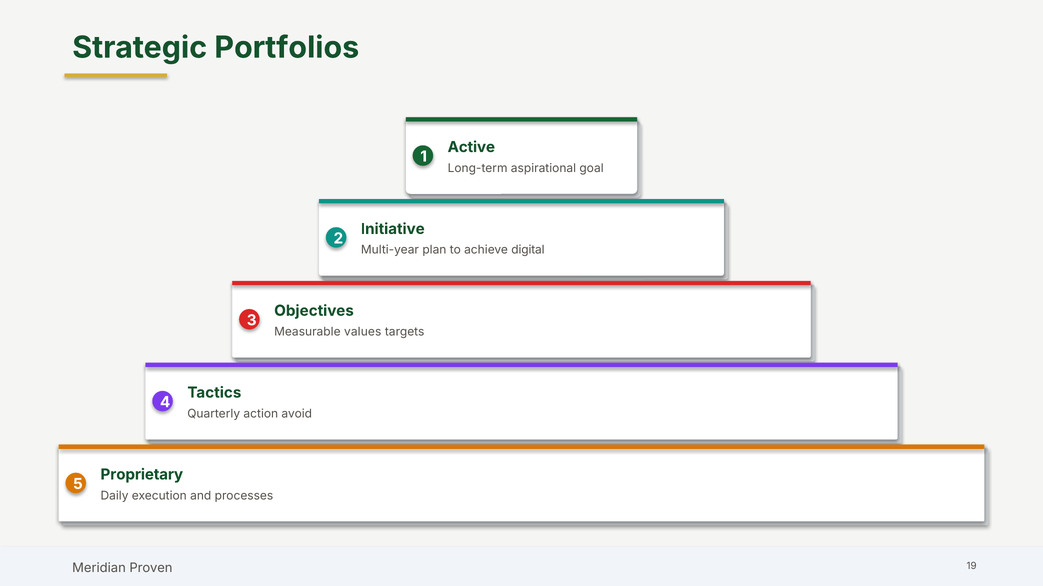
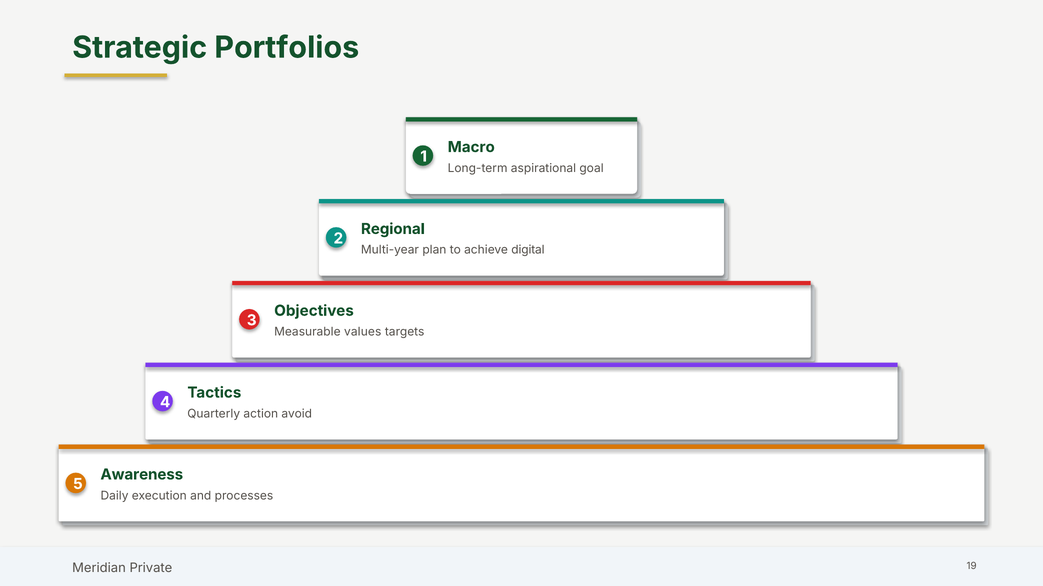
Active: Active -> Macro (471, 147)
Initiative: Initiative -> Regional (393, 229)
Proprietary: Proprietary -> Awareness (142, 475)
Proven: Proven -> Private (151, 569)
